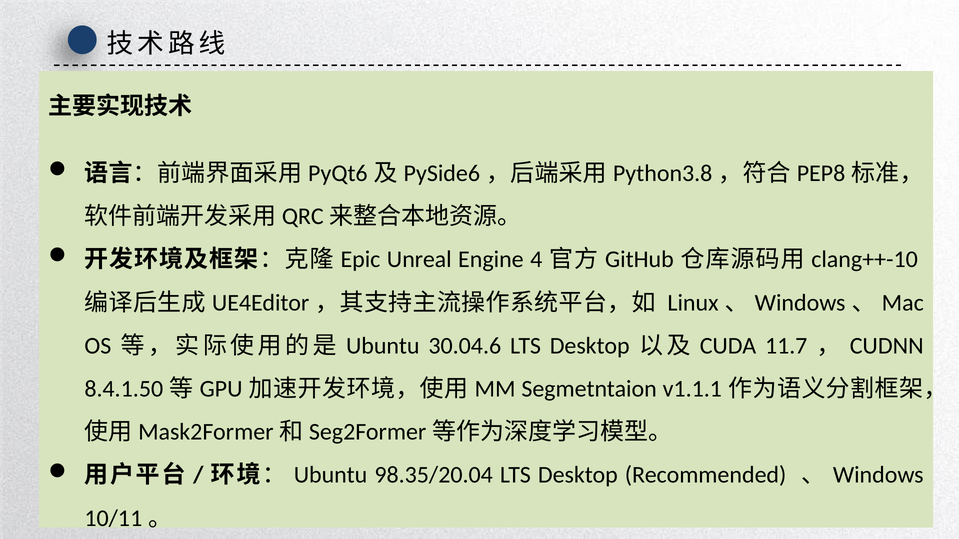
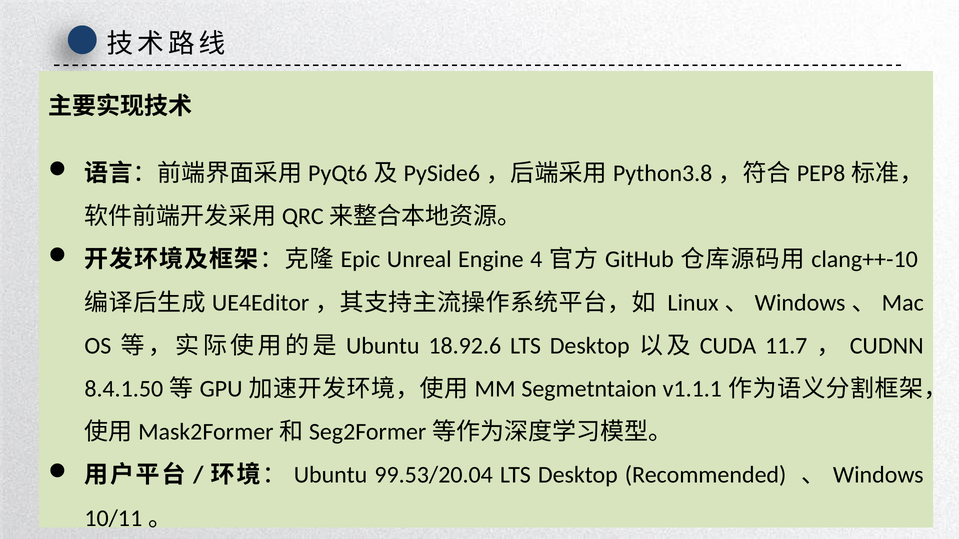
30.04.6: 30.04.6 -> 18.92.6 (465, 346)
98.35/20.04: 98.35/20.04 -> 99.53/20.04 (434, 475)
